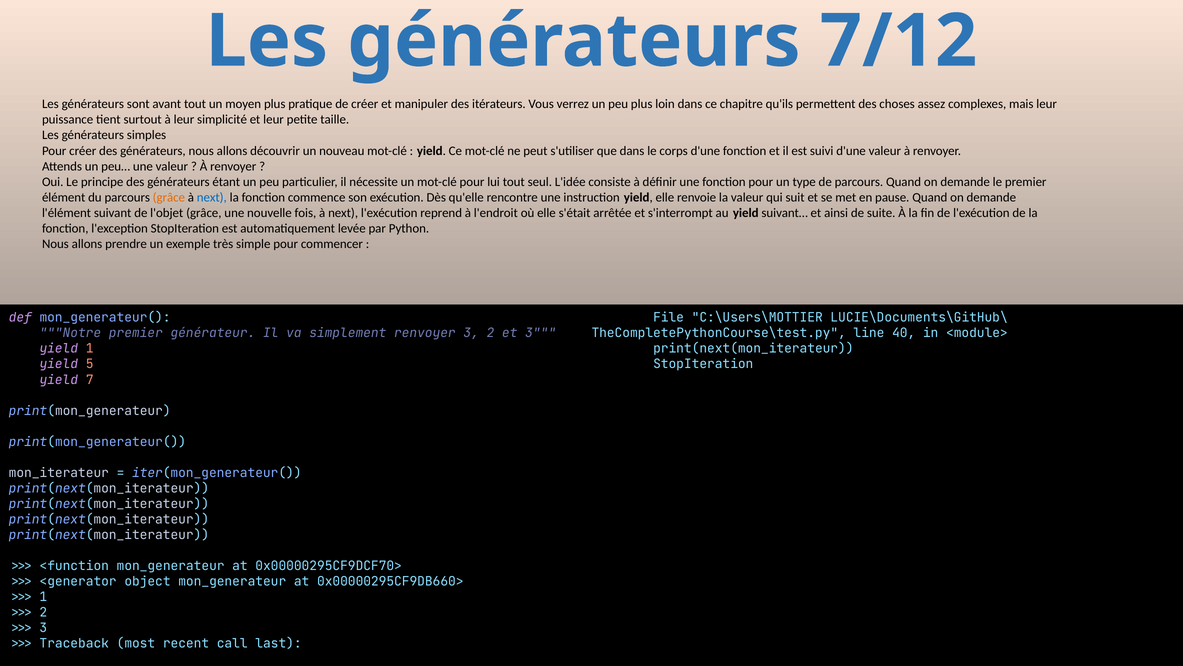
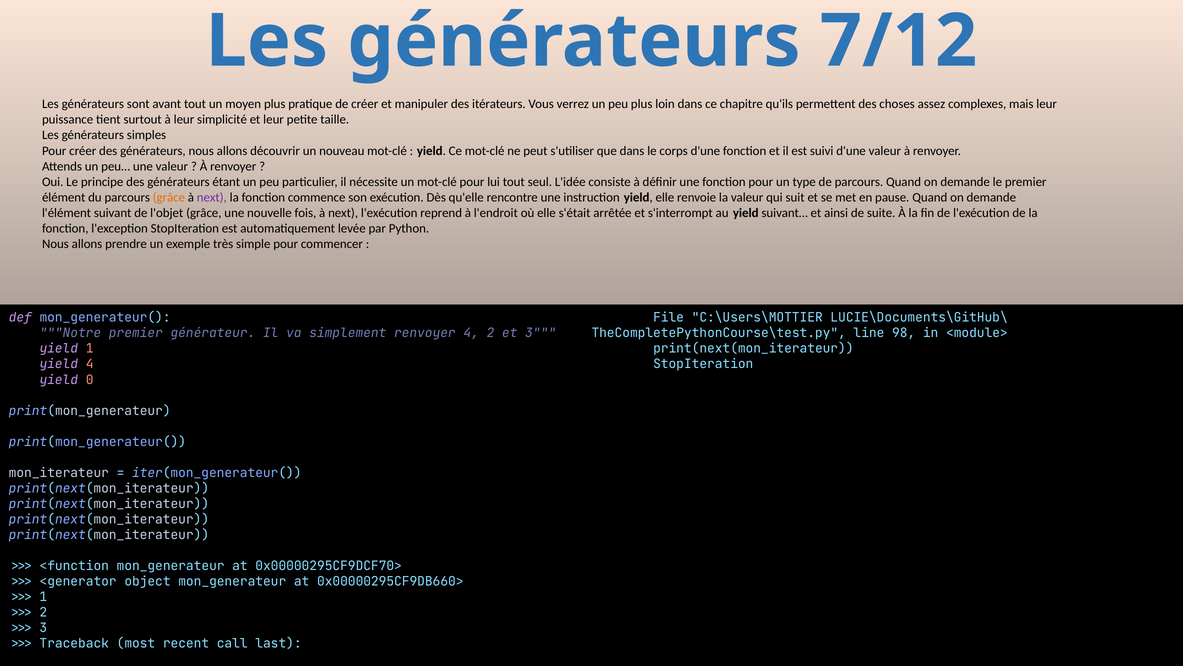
next colour: blue -> purple (212, 197)
renvoyer 3: 3 -> 4 (471, 333)
40: 40 -> 98 (904, 333)
yield 5: 5 -> 4 (90, 364)
7: 7 -> 0 (90, 379)
